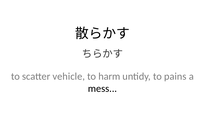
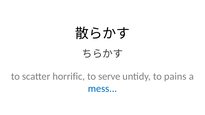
vehicle: vehicle -> horrific (69, 77)
harm: harm -> serve (109, 77)
mess colour: black -> blue (102, 89)
